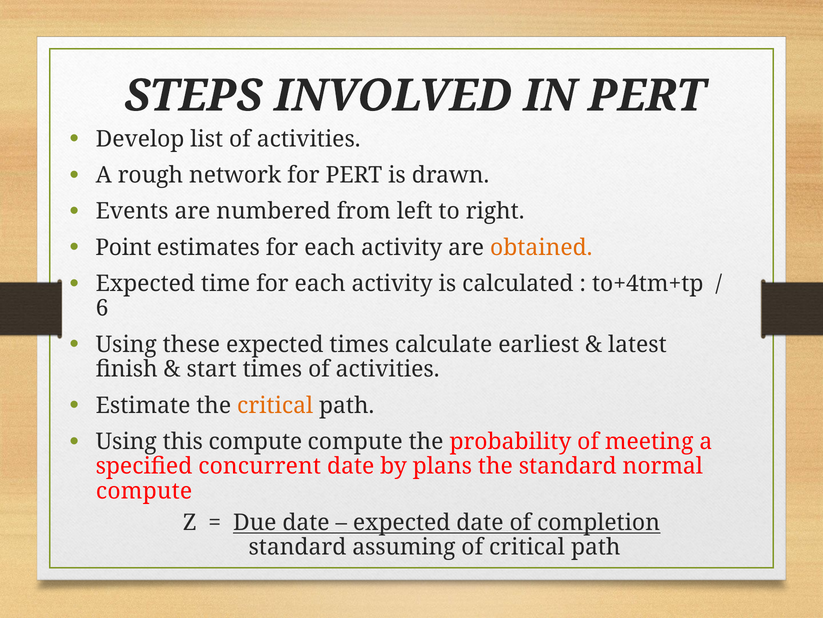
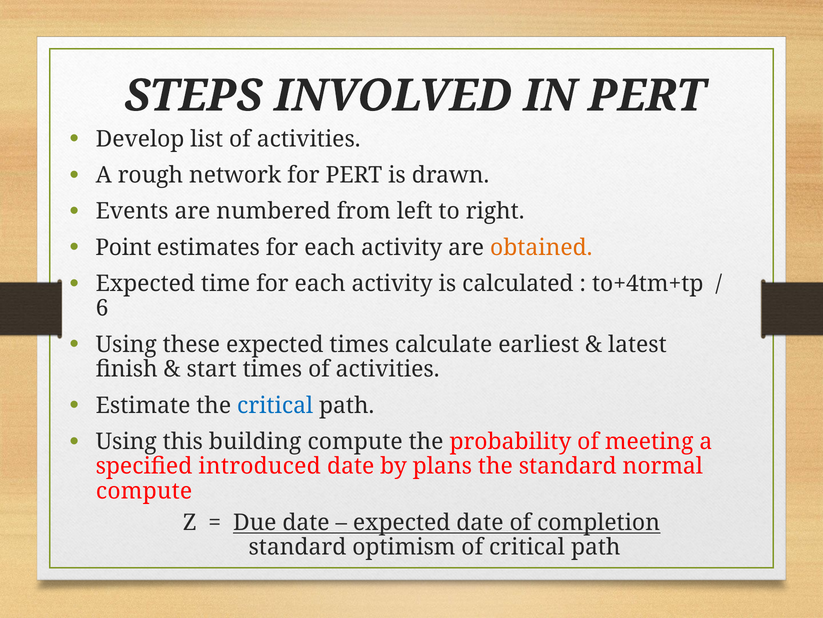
critical colour: orange -> blue (275, 405)
this compute: compute -> building (255, 441)
concurrent: concurrent -> introduced (260, 466)
assuming: assuming -> optimism (404, 547)
